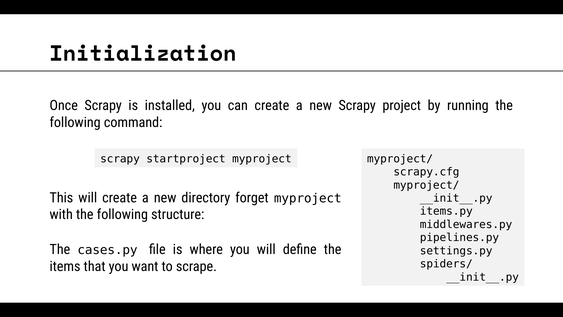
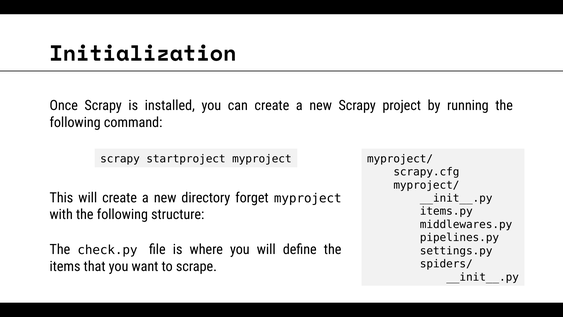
cases.py: cases.py -> check.py (107, 250)
